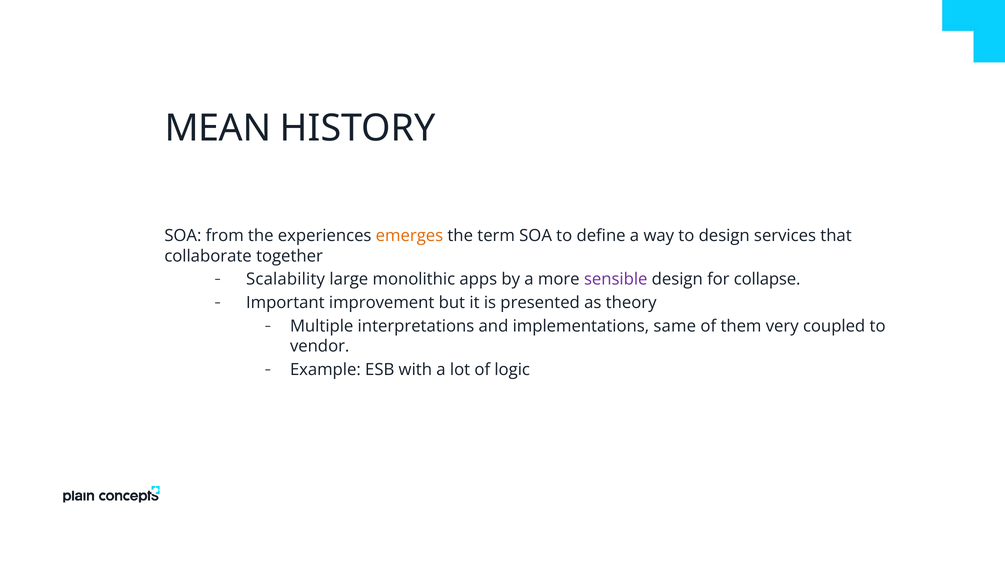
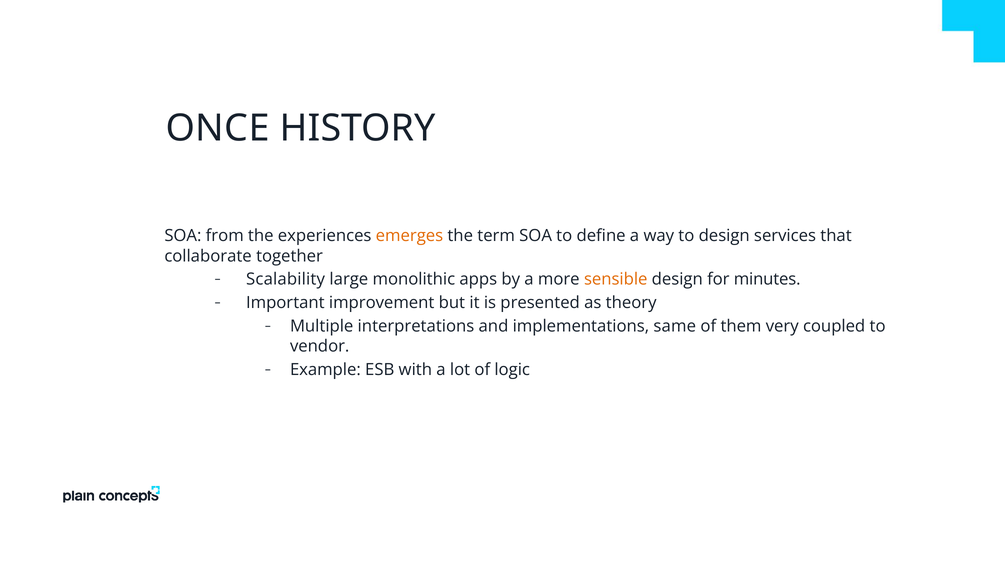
MEAN: MEAN -> ONCE (218, 128)
sensible colour: purple -> orange (616, 280)
collapse: collapse -> minutes (767, 280)
